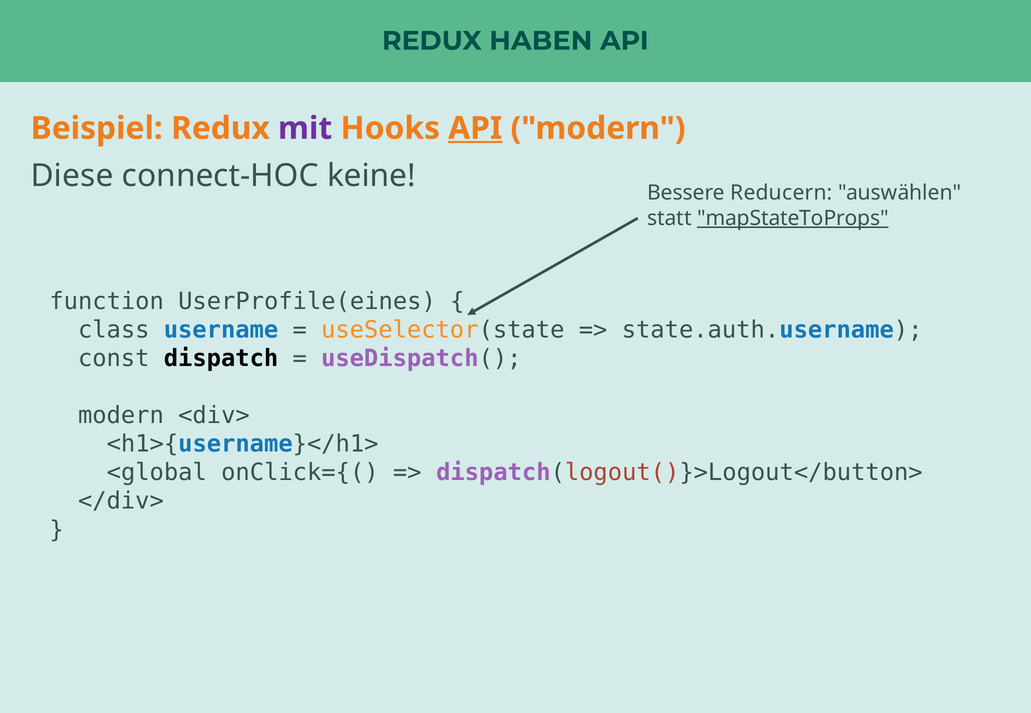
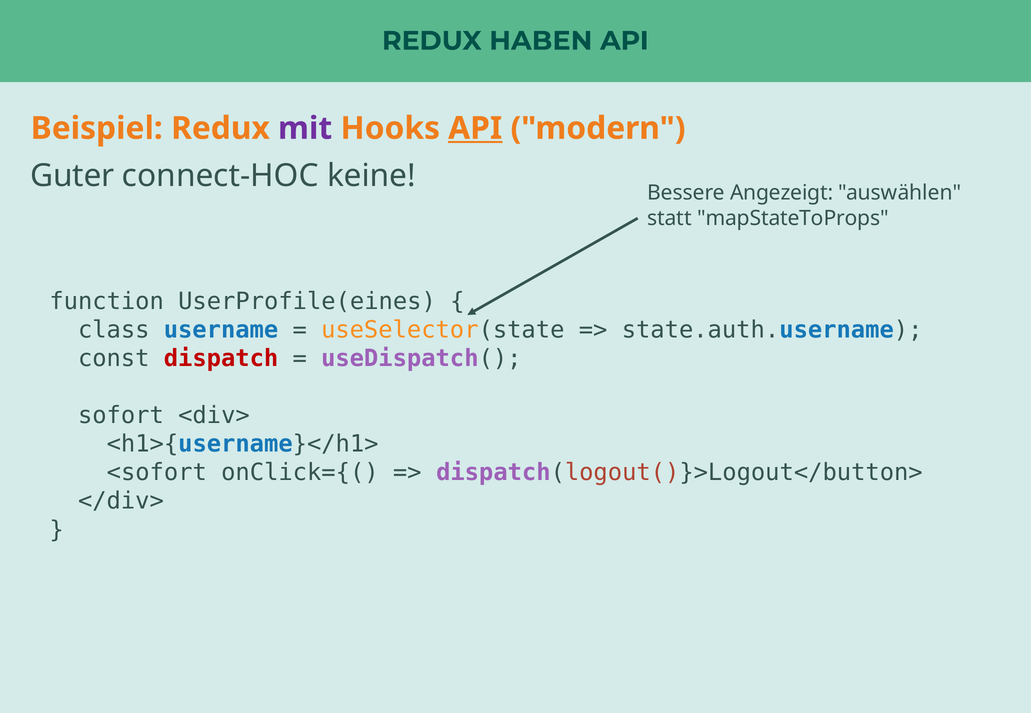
Diese: Diese -> Guter (72, 176)
Reducern: Reducern -> Angezeigt (782, 193)
mapStateToProps underline: present -> none (793, 218)
dispatch colour: black -> red (221, 359)
modern: modern -> sofort (121, 416)
<global: <global -> <sofort (157, 473)
